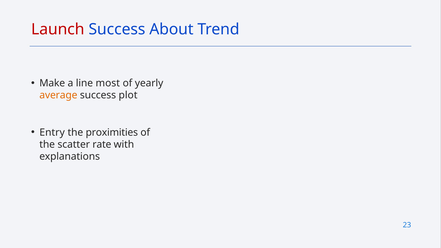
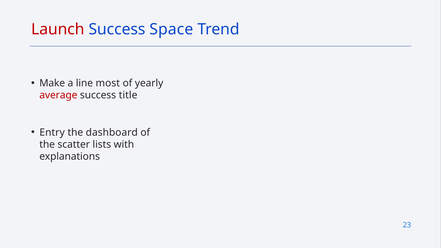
About: About -> Space (171, 29)
average colour: orange -> red (58, 95)
plot: plot -> title (128, 95)
proximities: proximities -> dashboard (112, 132)
rate: rate -> lists (102, 145)
